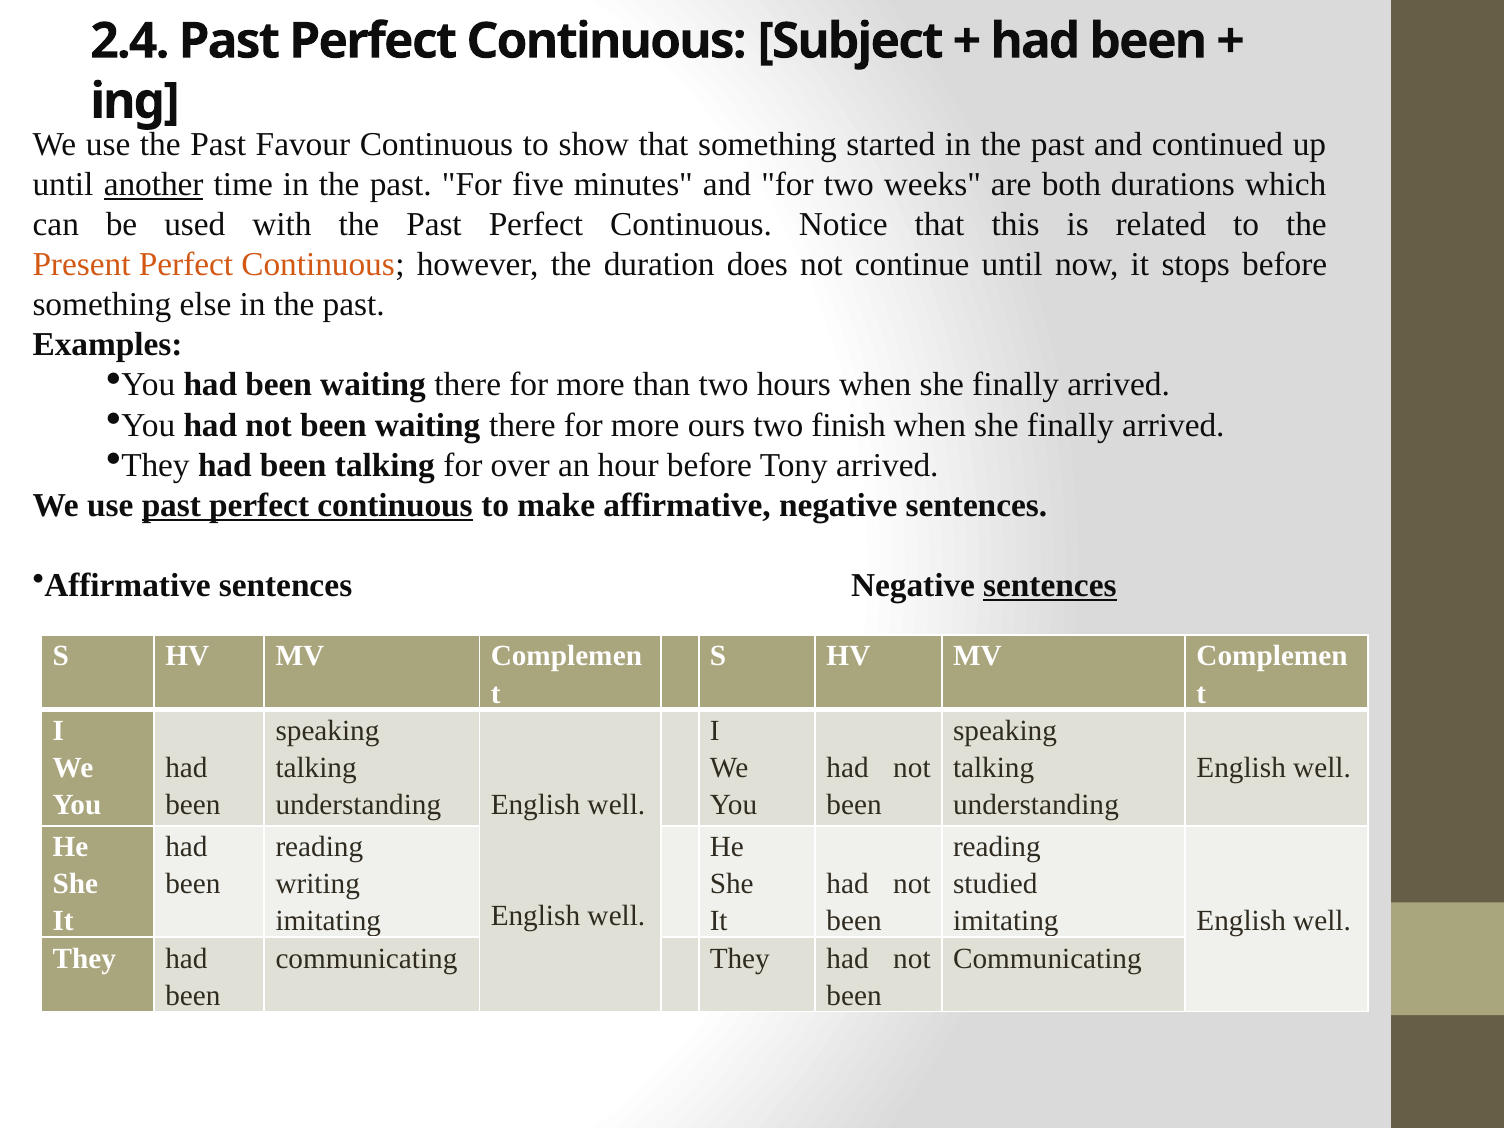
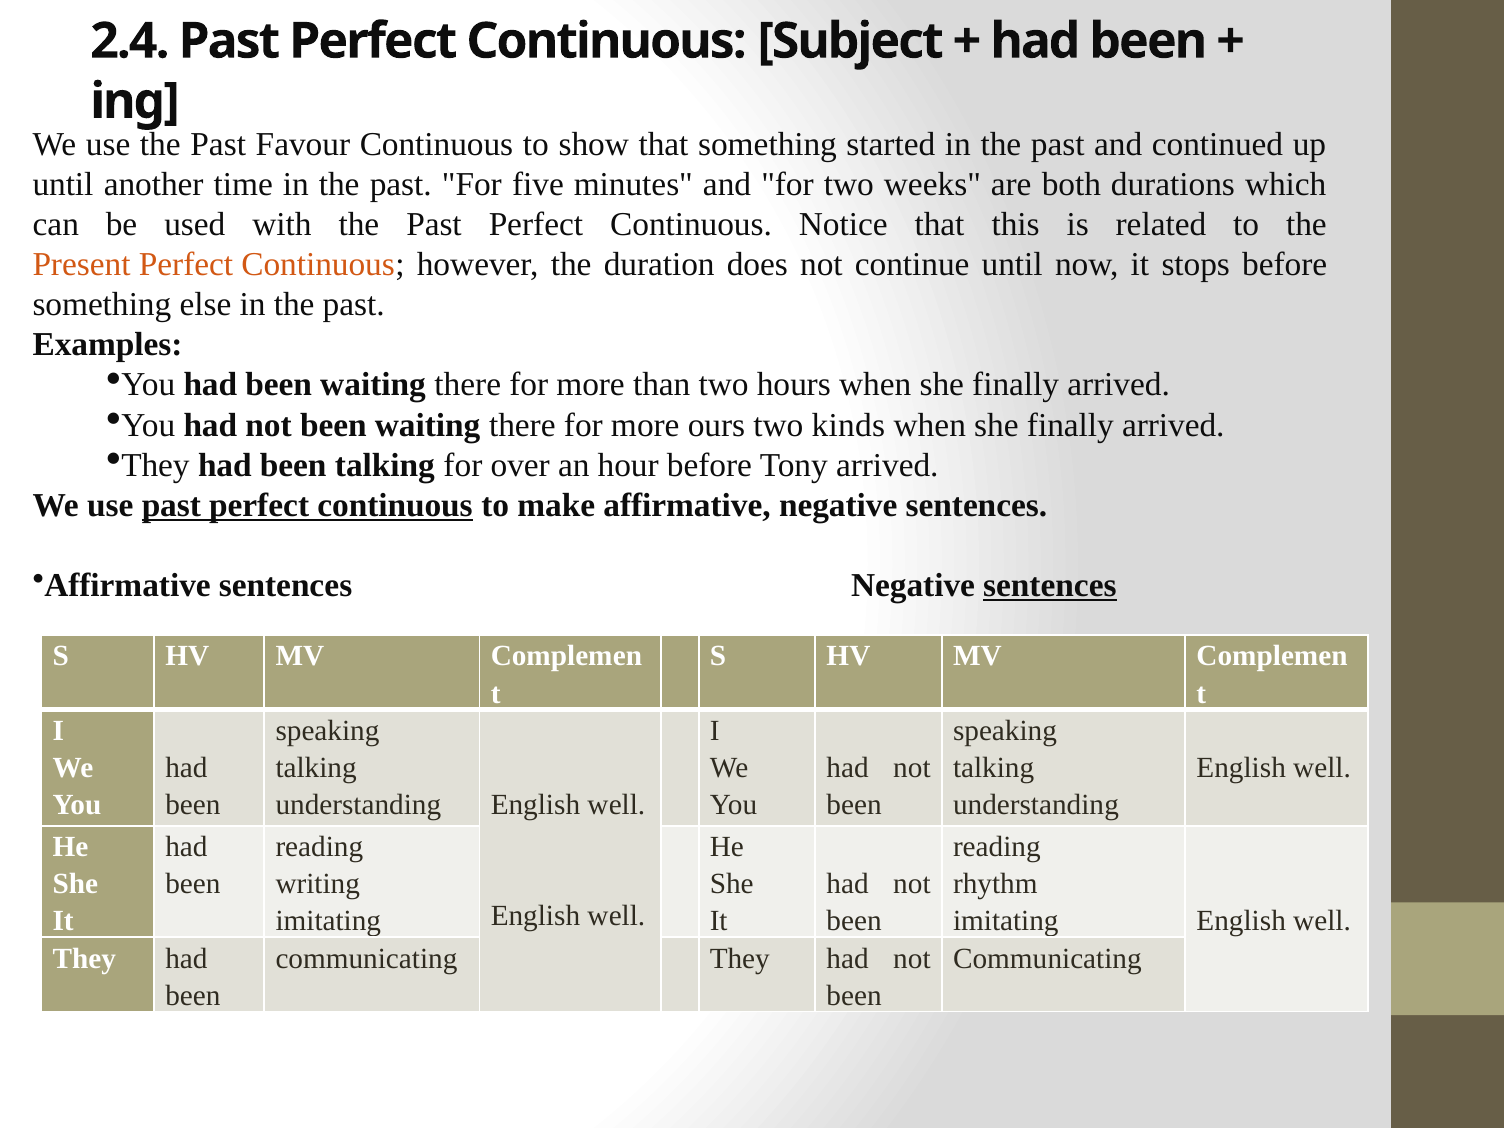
another underline: present -> none (154, 184)
finish: finish -> kinds (848, 425)
studied: studied -> rhythm (995, 884)
